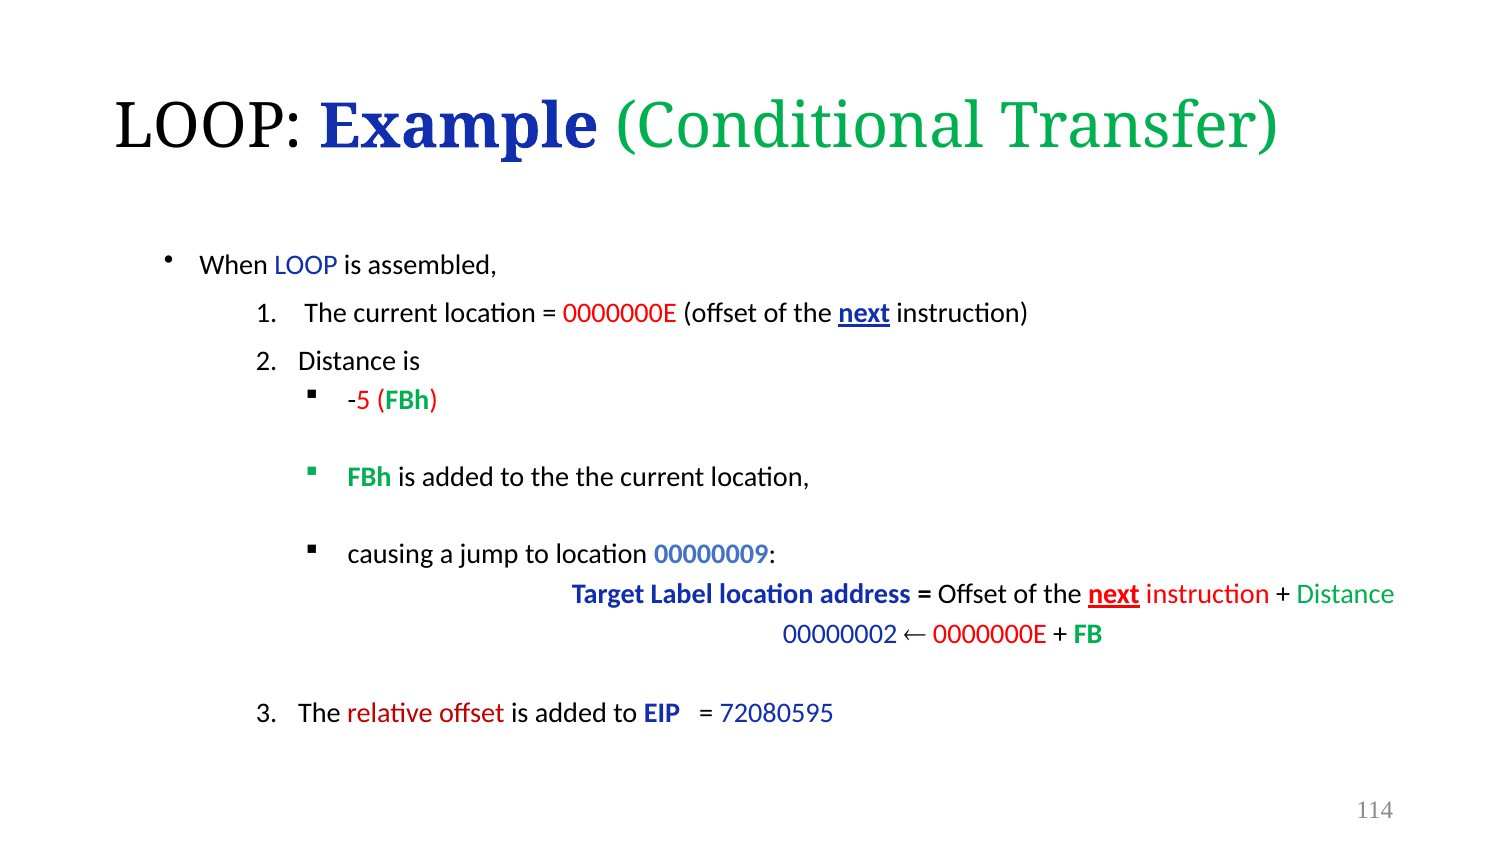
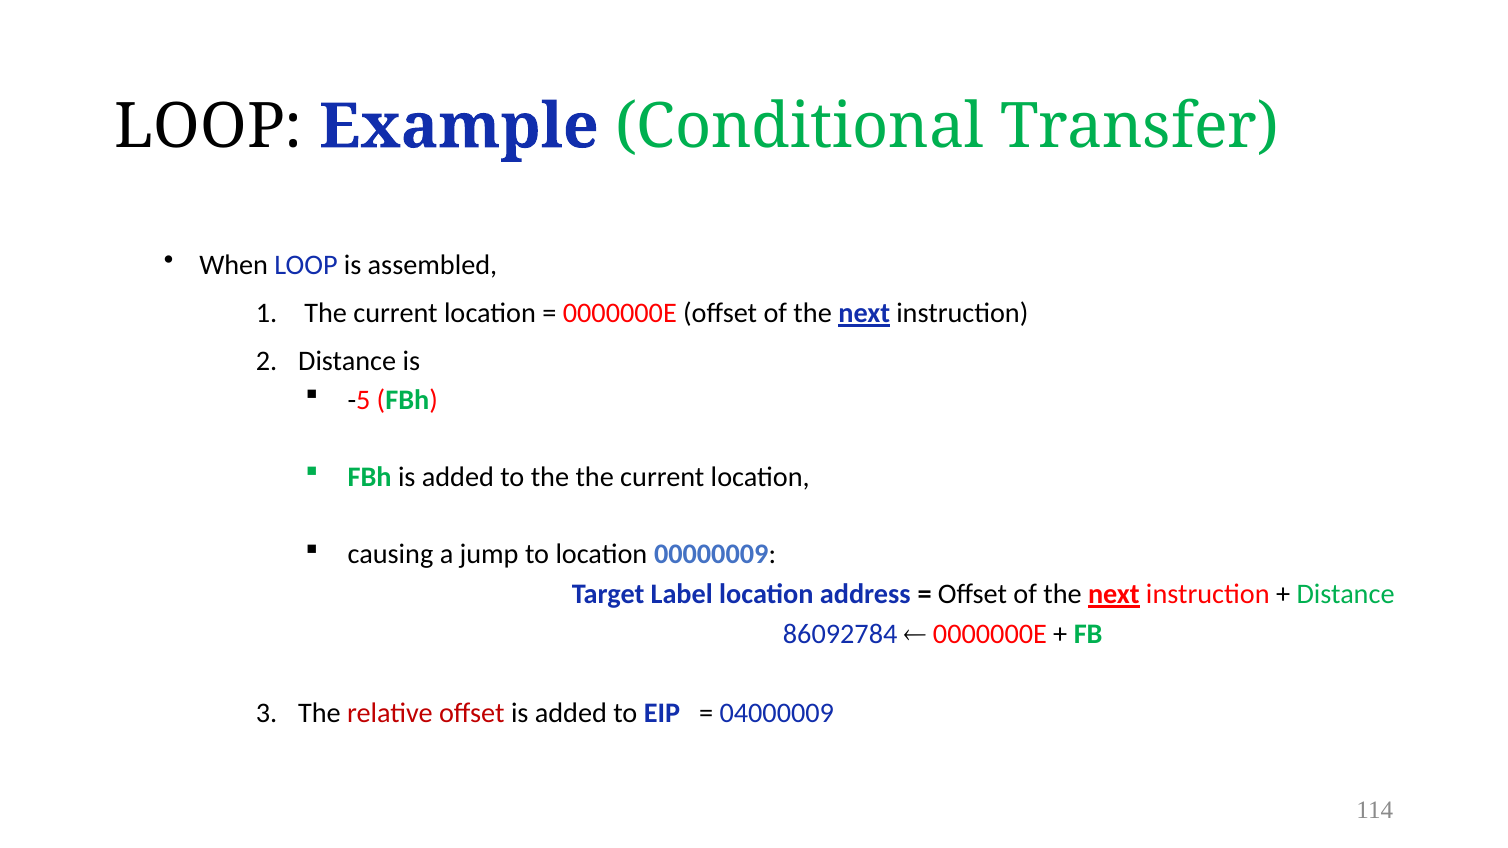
00000002: 00000002 -> 86092784 (840, 634)
72080595: 72080595 -> 04000009 (777, 713)
